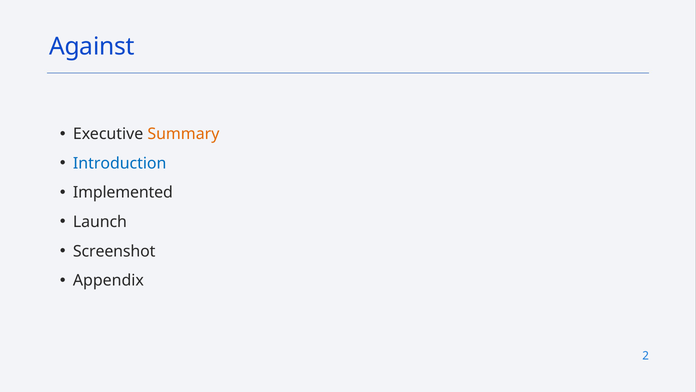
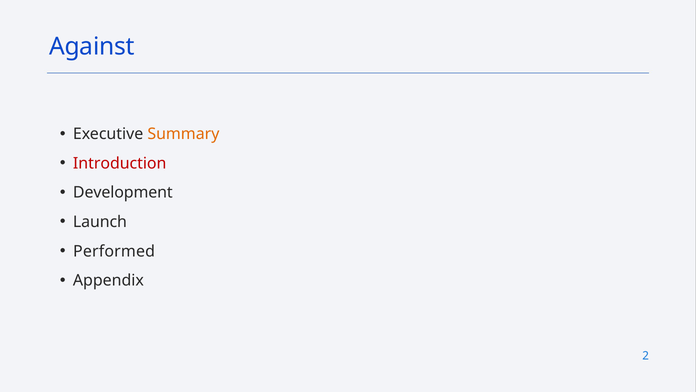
Introduction colour: blue -> red (120, 163)
Implemented: Implemented -> Development (123, 192)
Screenshot: Screenshot -> Performed (114, 251)
